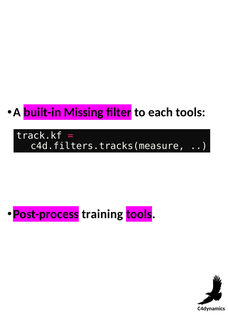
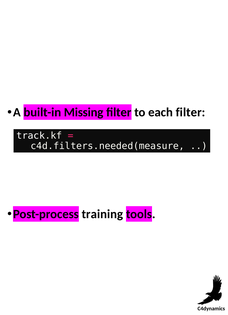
each tools: tools -> filter (190, 112)
c4d.filters.tracks(measure: c4d.filters.tracks(measure -> c4d.filters.needed(measure (108, 146)
